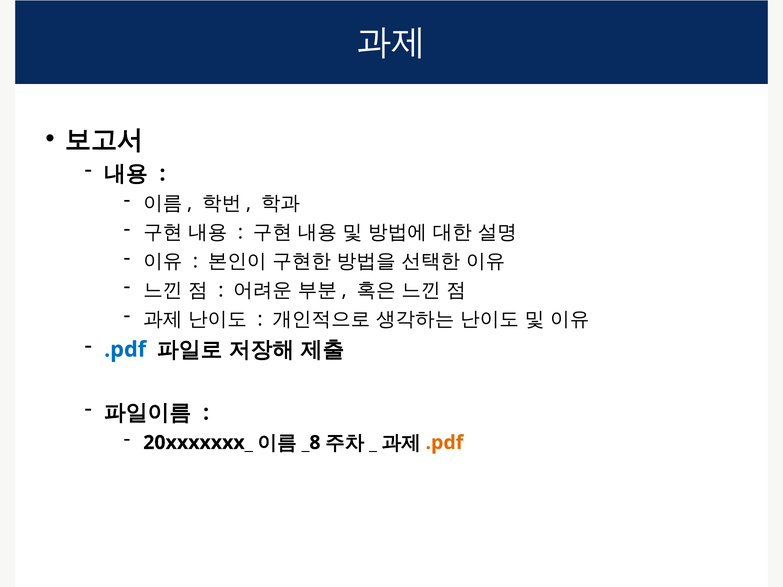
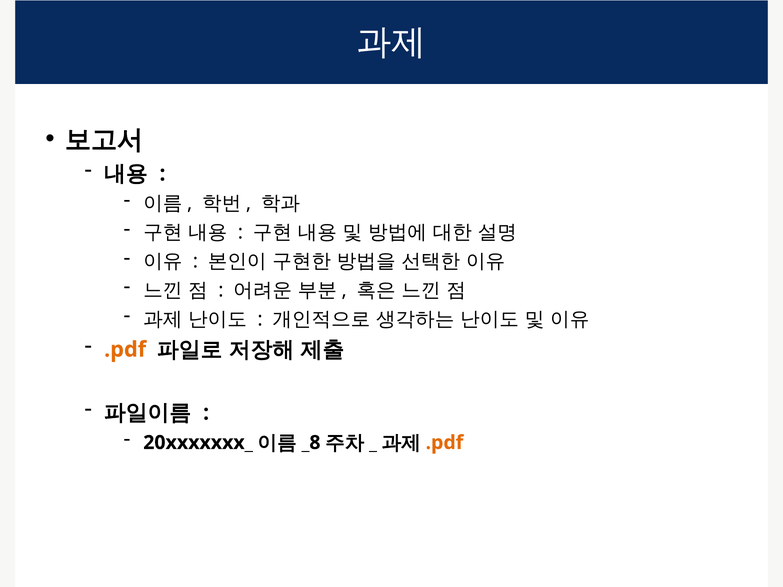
.pdf colour: blue -> orange (125, 350)
